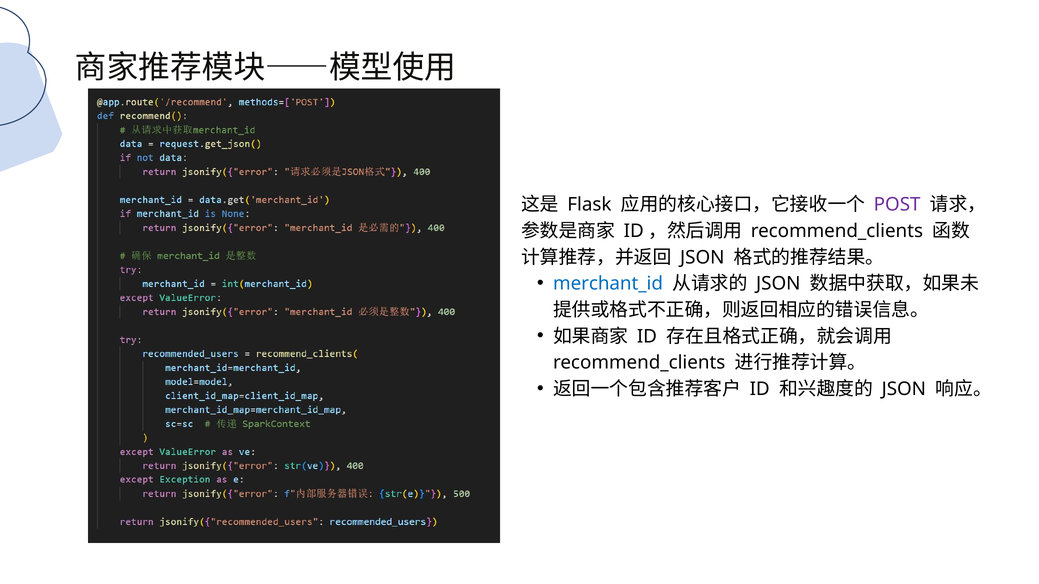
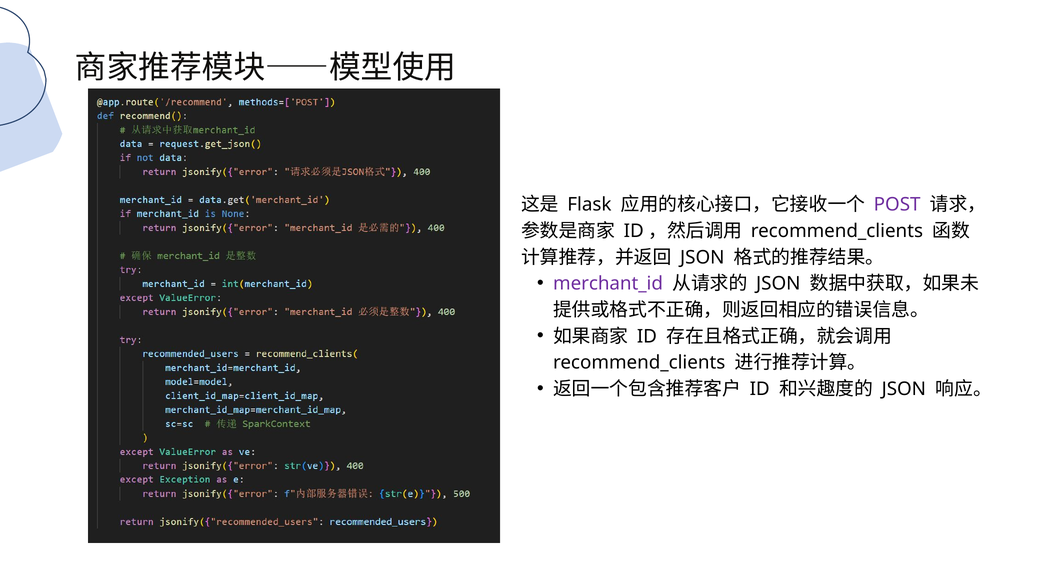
merchant_id colour: blue -> purple (608, 284)
